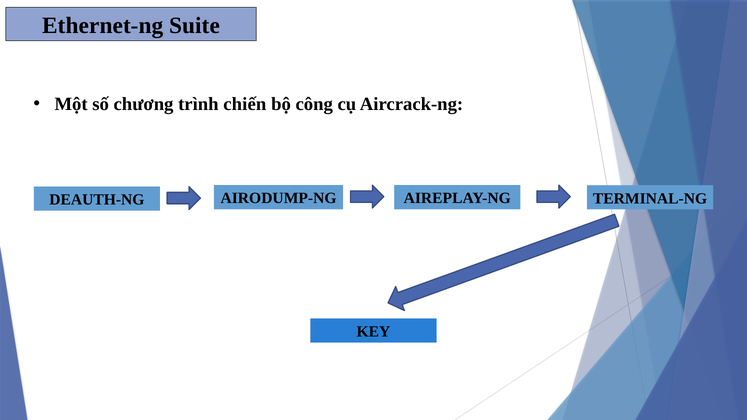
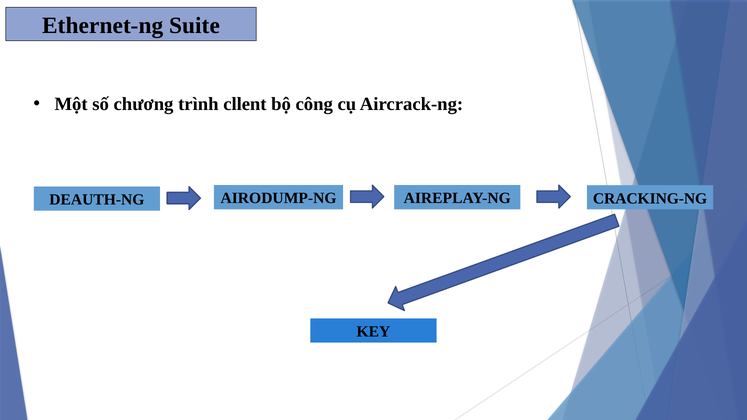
chiến: chiến -> cllent (245, 104)
TERMINAL-NG: TERMINAL-NG -> CRACKING-NG (650, 198)
